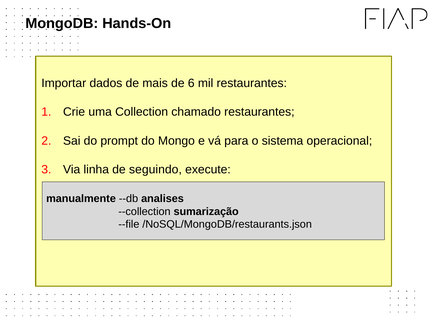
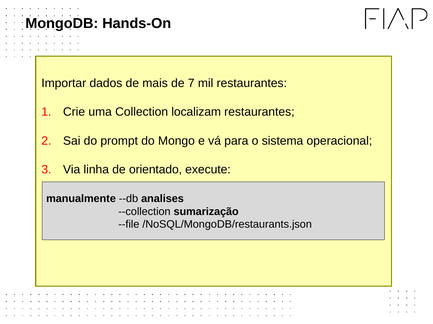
6: 6 -> 7 (191, 83)
chamado: chamado -> localizam (196, 112)
seguindo: seguindo -> orientado (156, 170)
